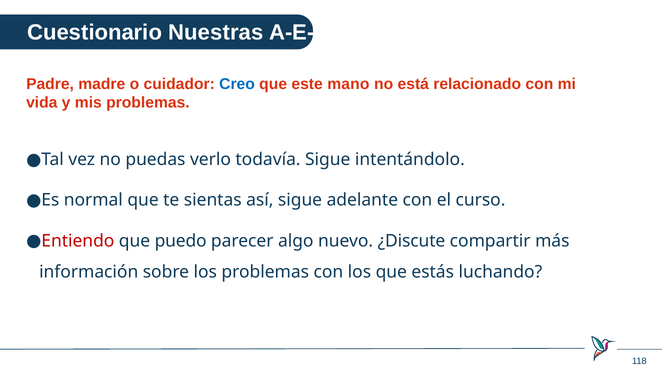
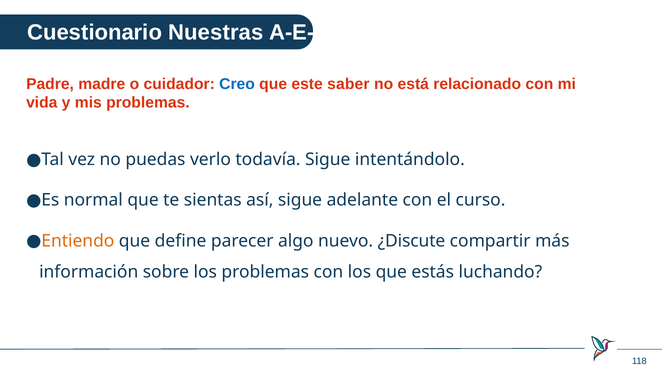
mano: mano -> saber (348, 84)
Entiendo colour: red -> orange (78, 241)
puedo: puedo -> define (181, 241)
